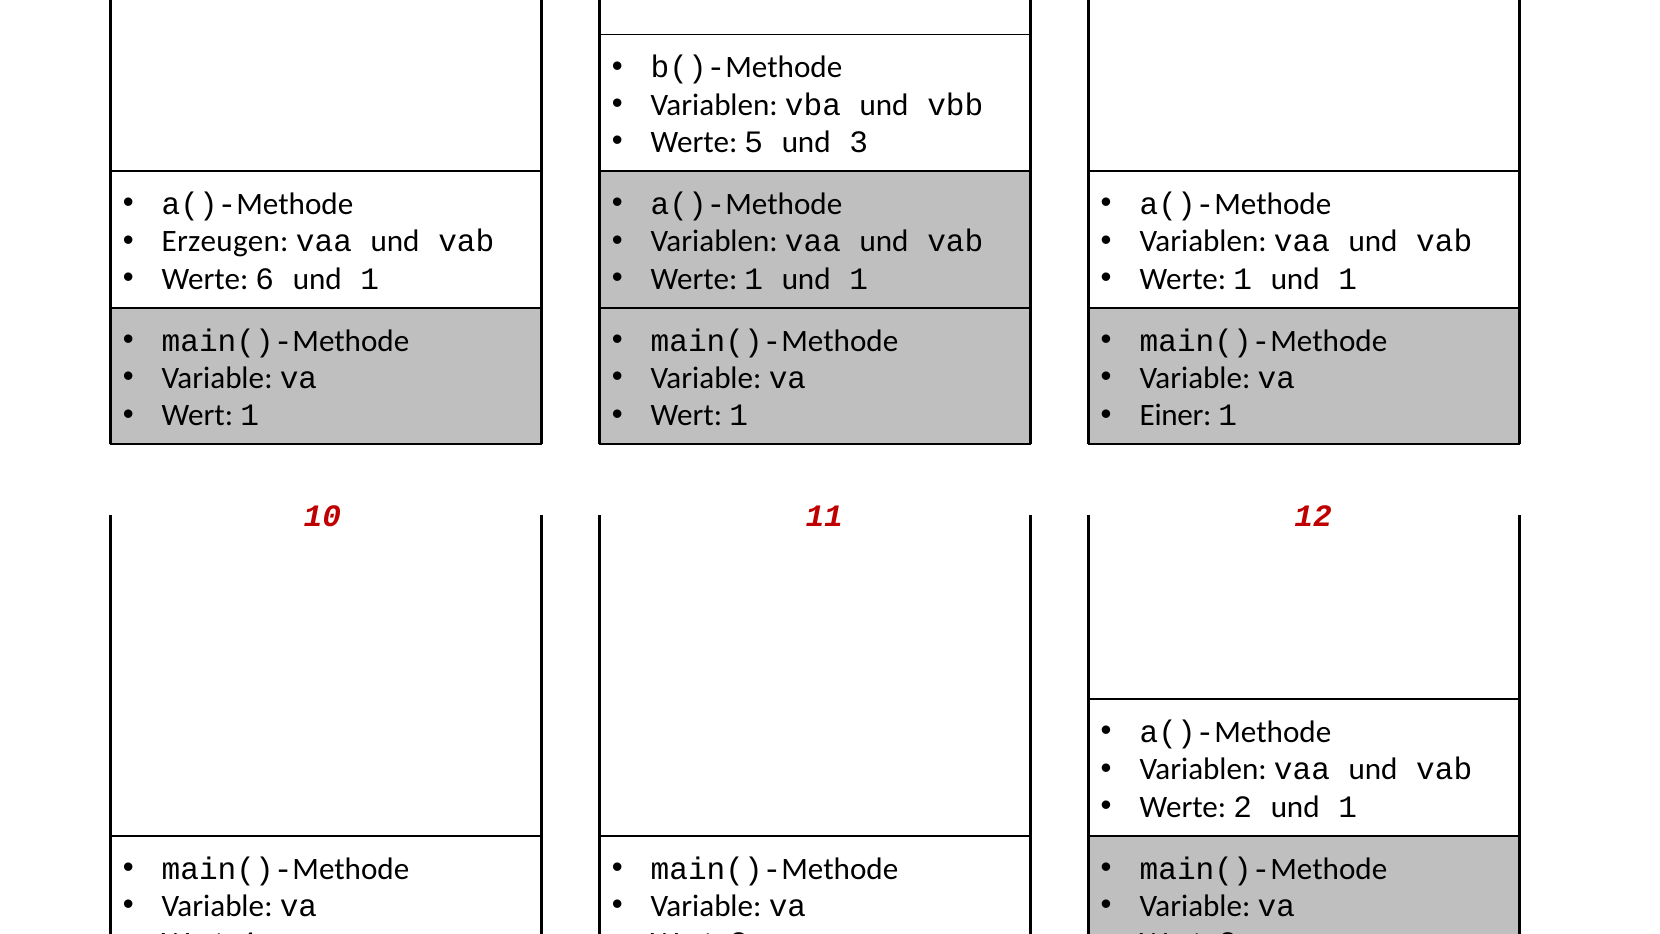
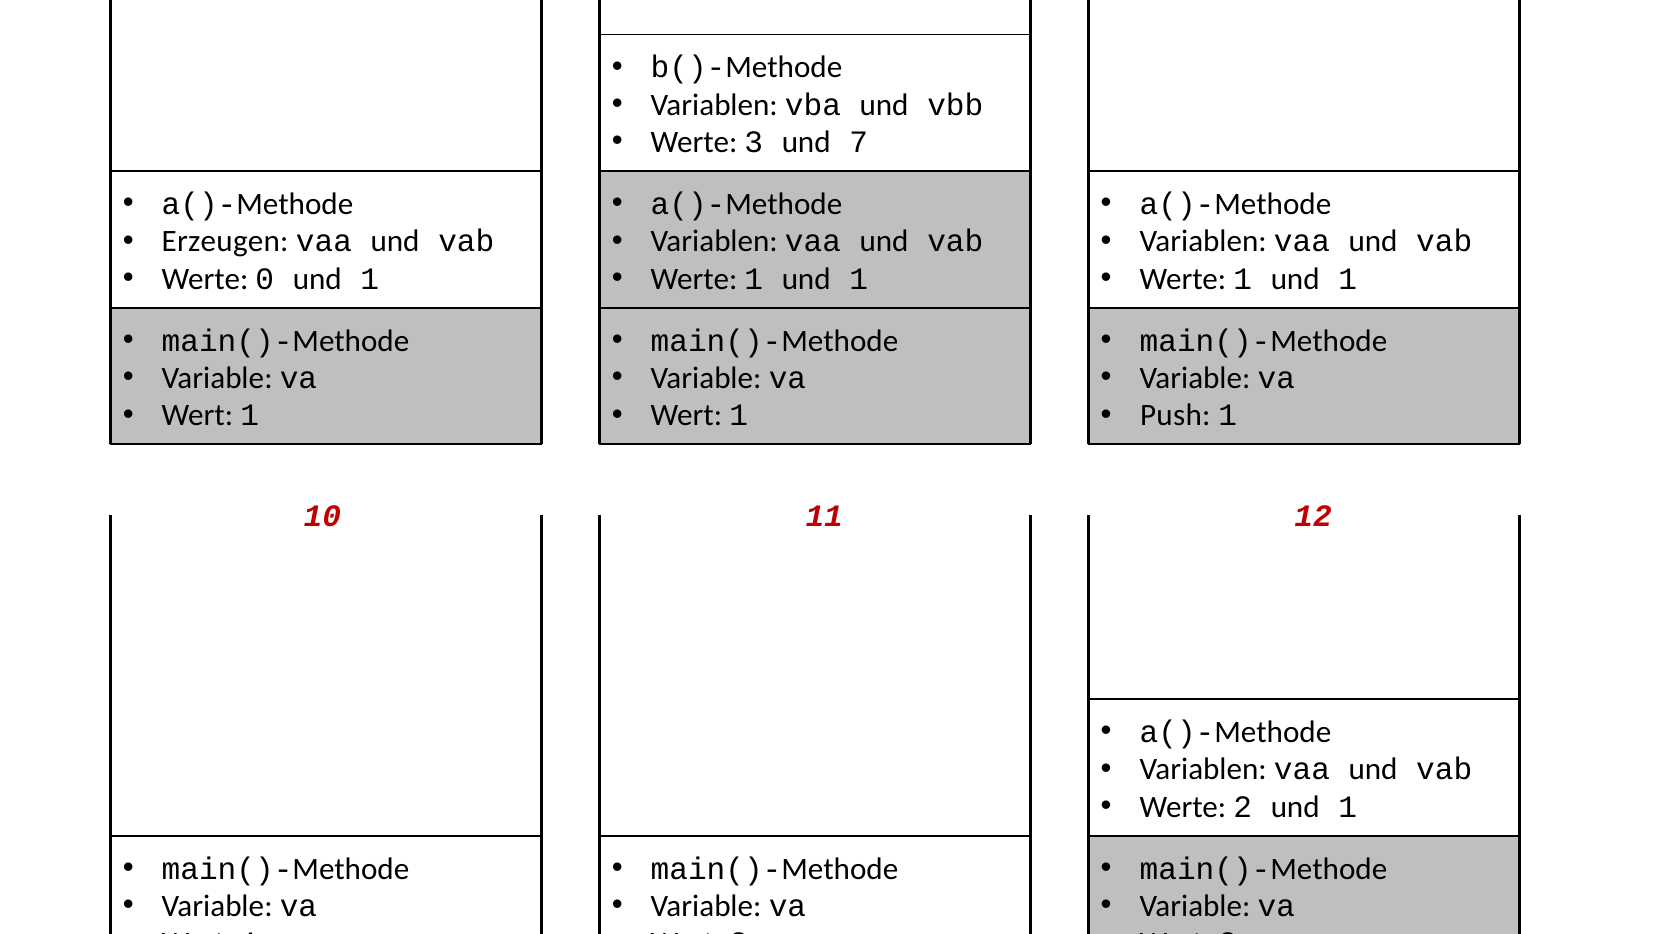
5: 5 -> 3 (754, 142)
und 3: 3 -> 7 (859, 142)
Werte 6: 6 -> 0 (265, 279)
Einer: Einer -> Push (1175, 415)
